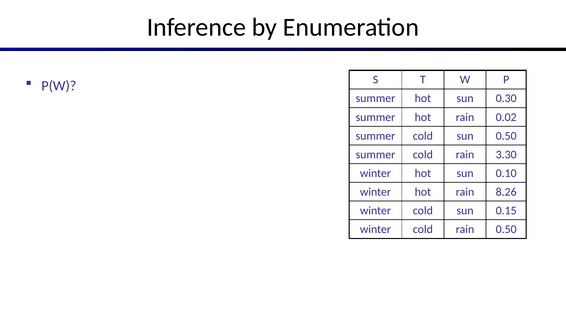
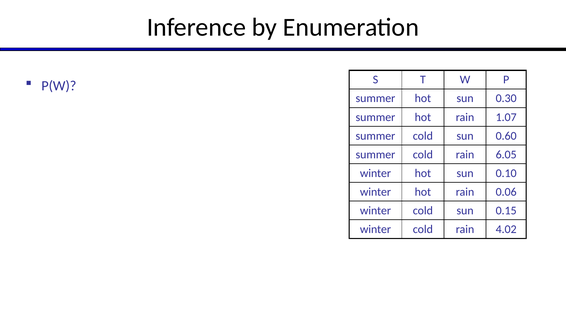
0.02: 0.02 -> 1.07 (506, 117)
sun 0.50: 0.50 -> 0.60 (506, 136)
3.30: 3.30 -> 6.05 (506, 155)
8.26: 8.26 -> 0.06 (506, 192)
rain 0.50: 0.50 -> 4.02 (506, 229)
